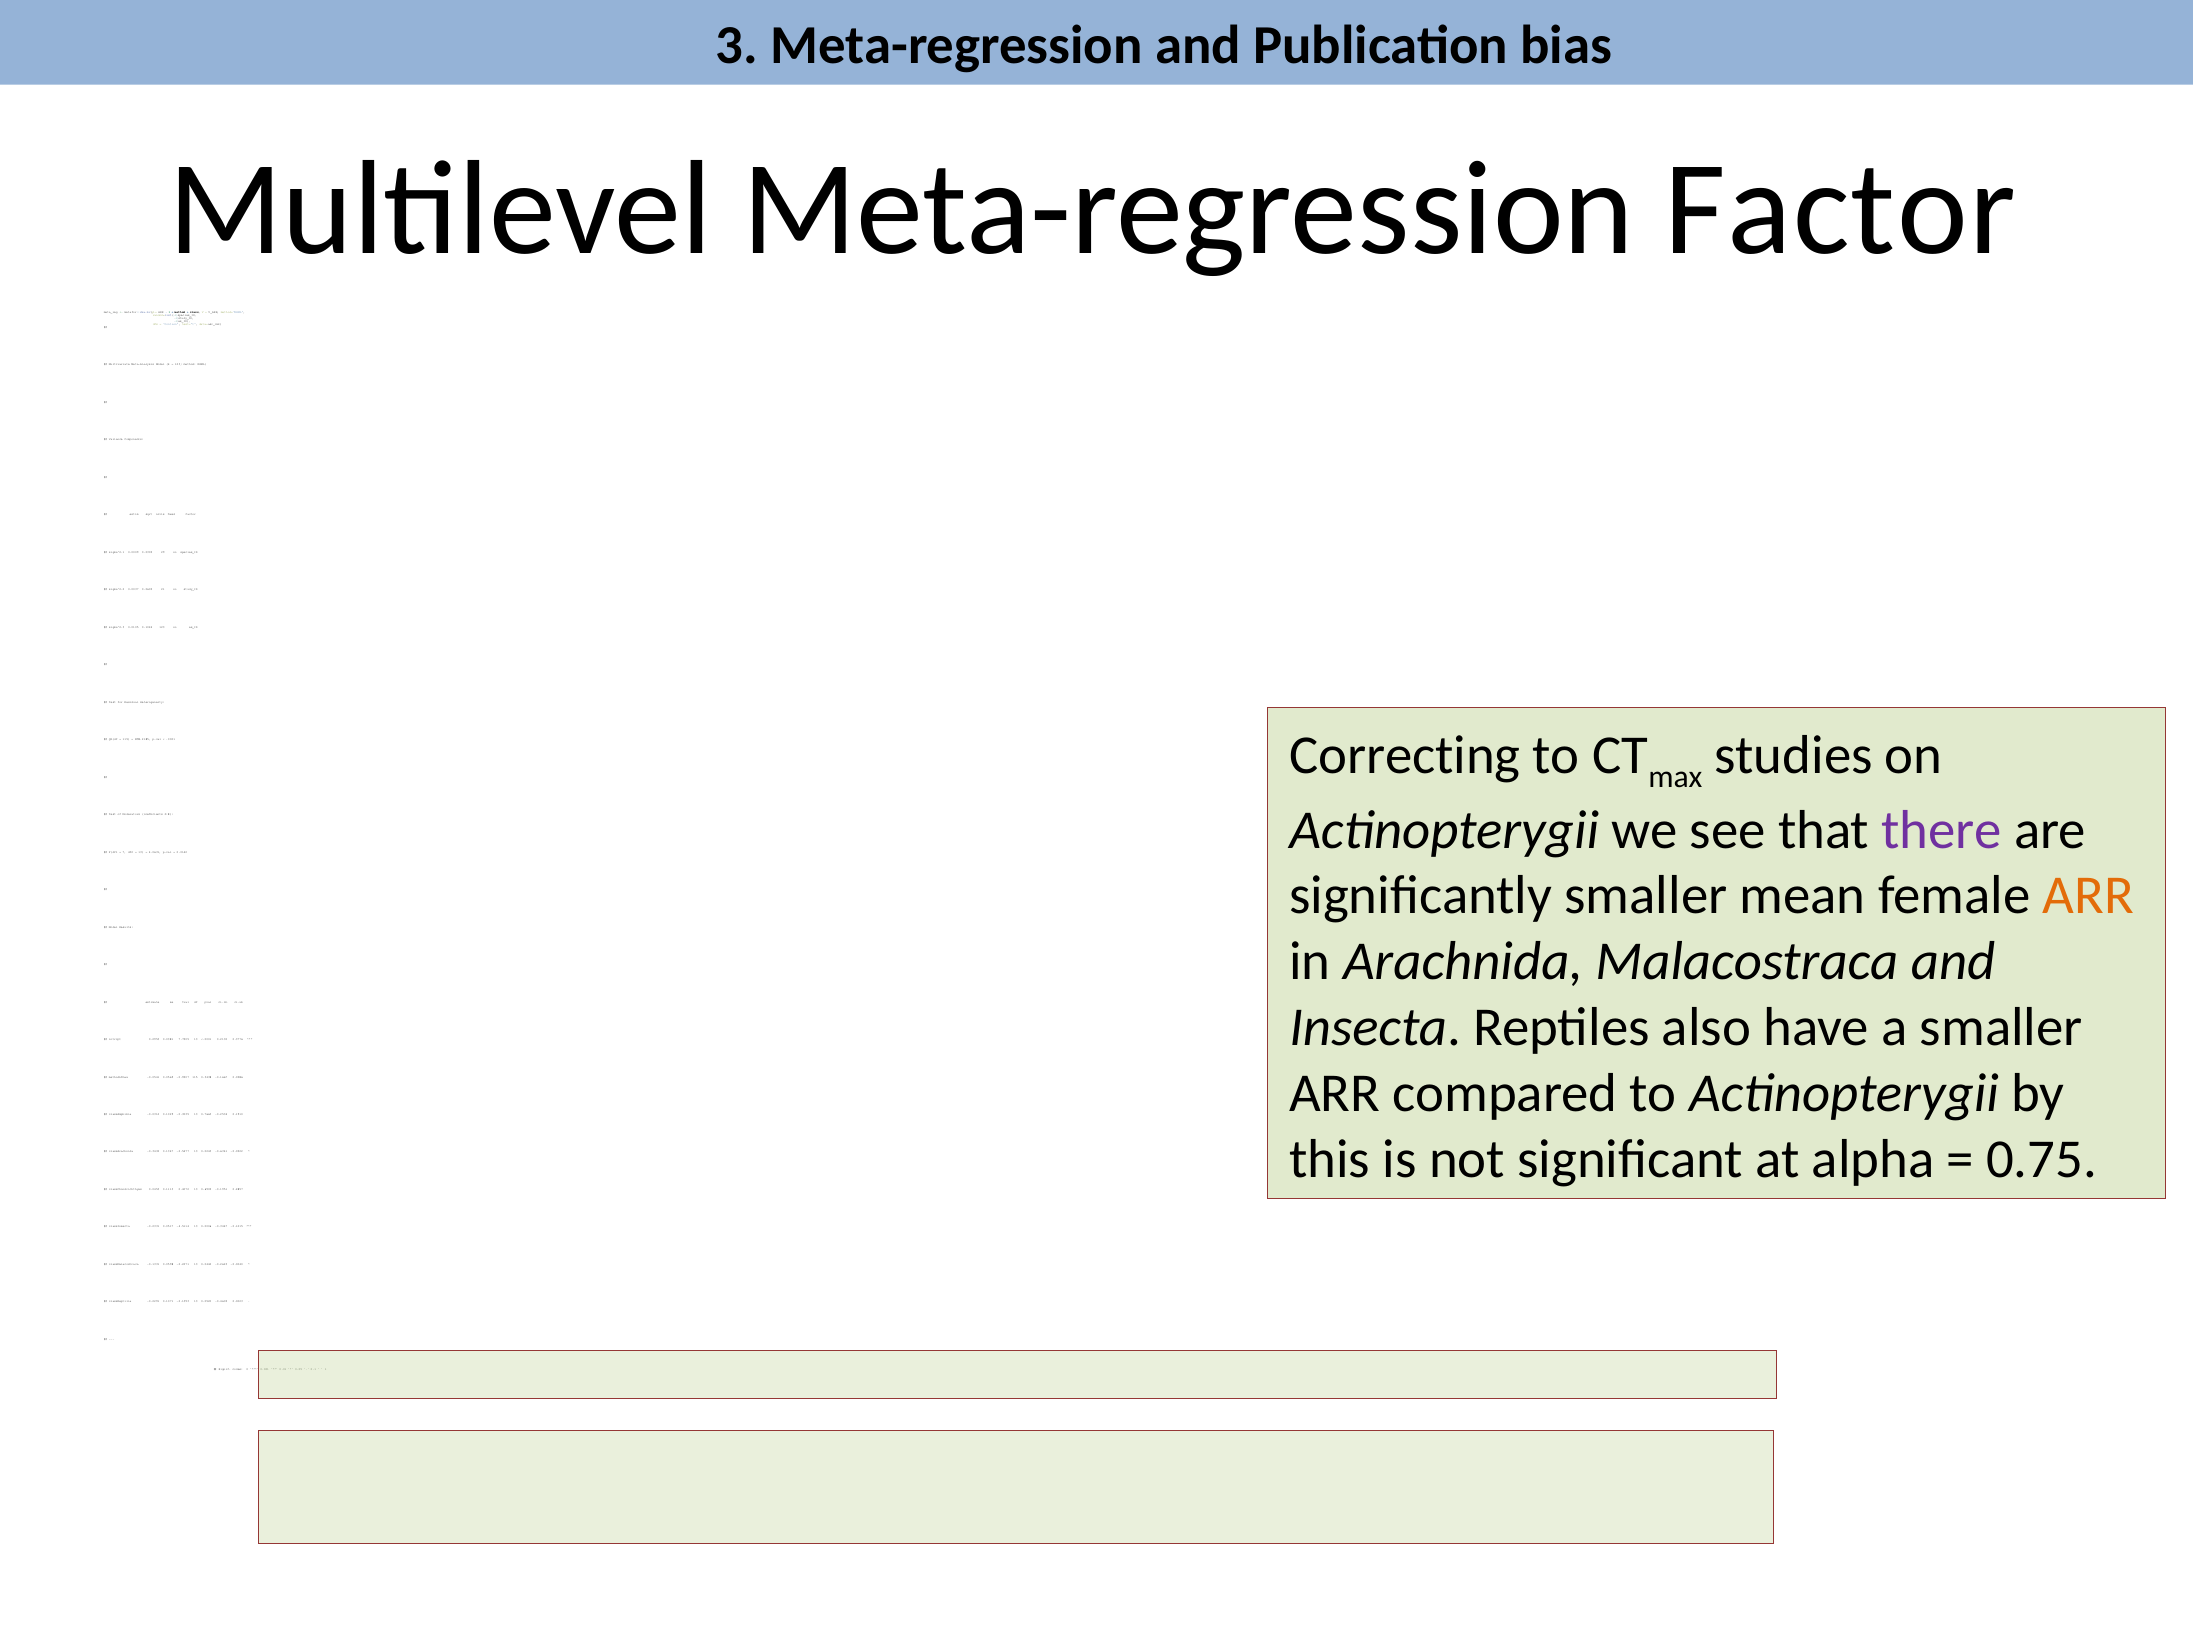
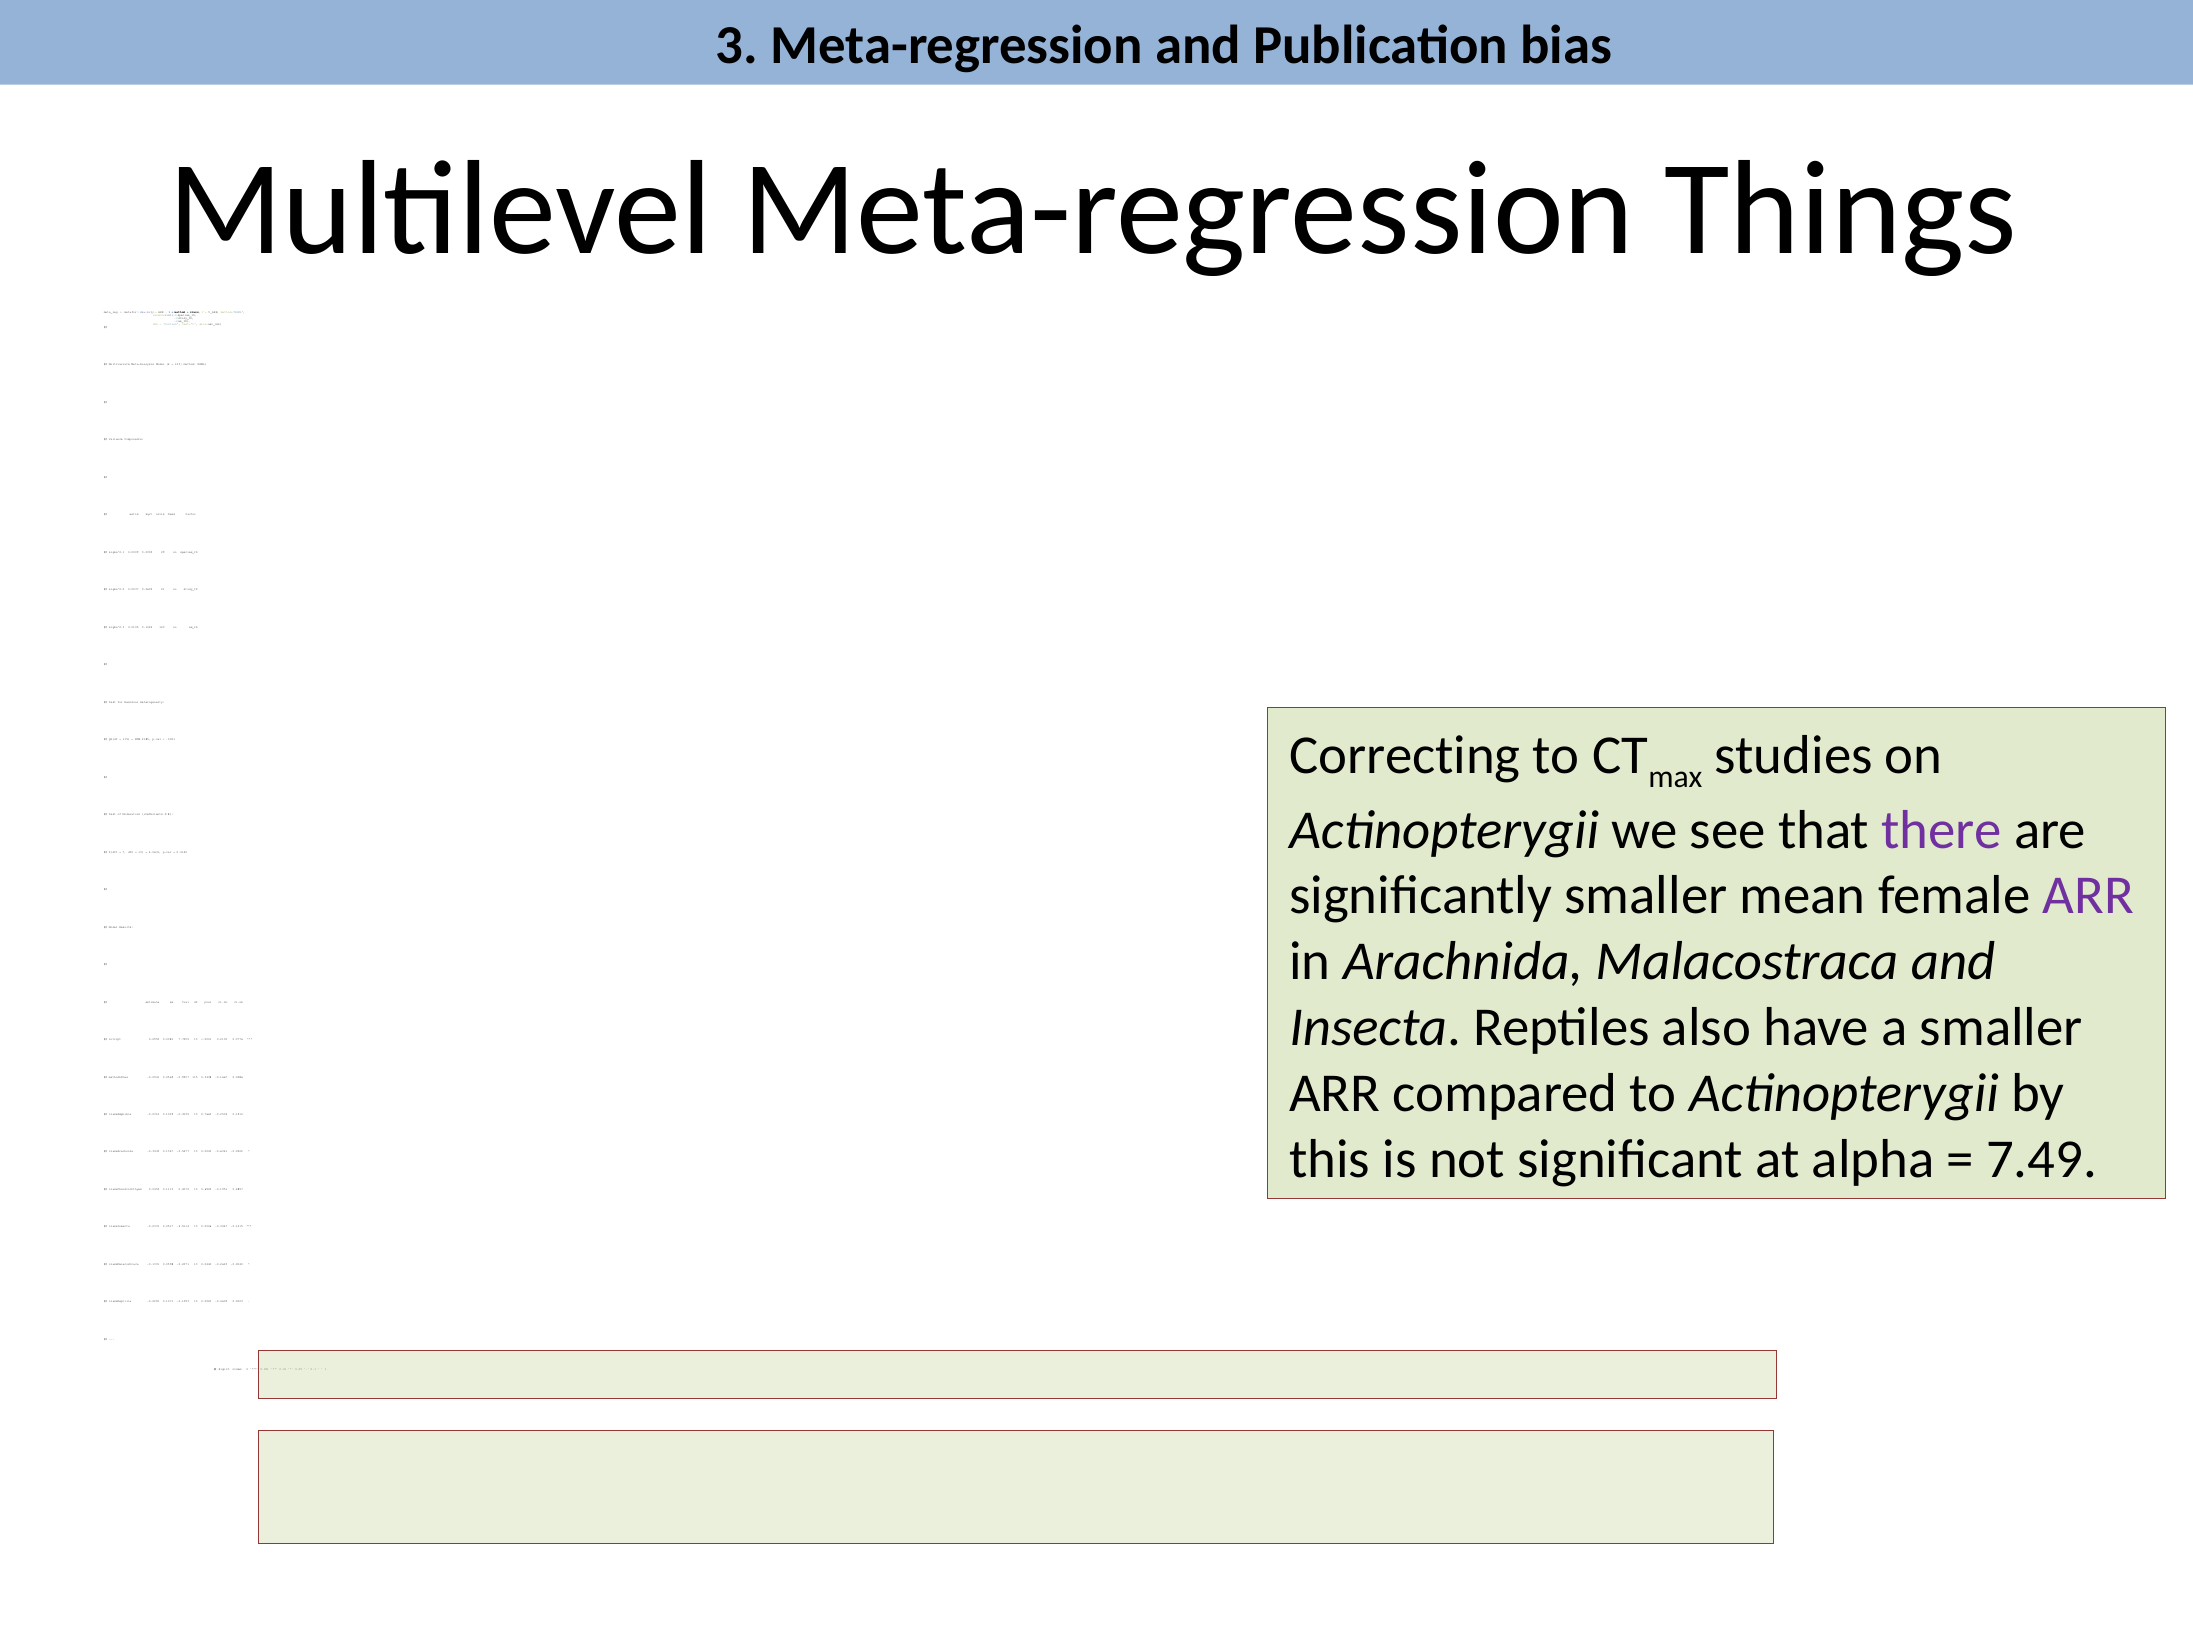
Meta-regression Factor: Factor -> Things (1841, 209)
ARR colour: orange -> purple (2088, 896)
0.75: 0.75 -> 7.49 (2042, 1159)
